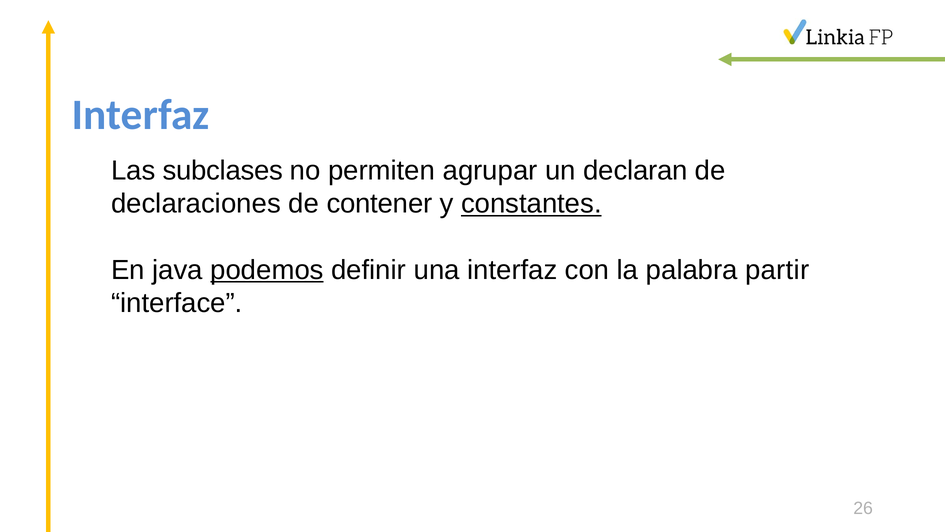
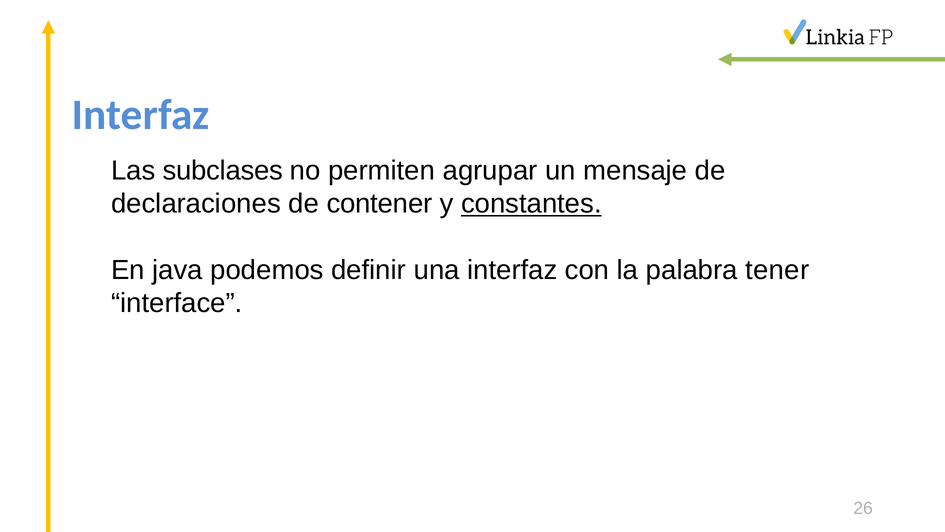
declaran: declaran -> mensaje (635, 171)
podemos underline: present -> none (267, 270)
partir: partir -> tener (777, 270)
